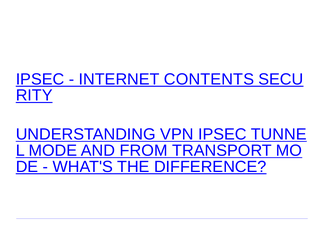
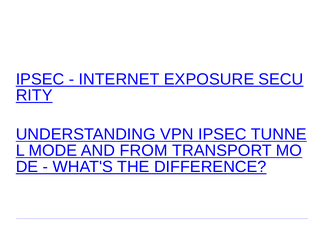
CONTENTS: CONTENTS -> EXPOSURE (209, 79)
